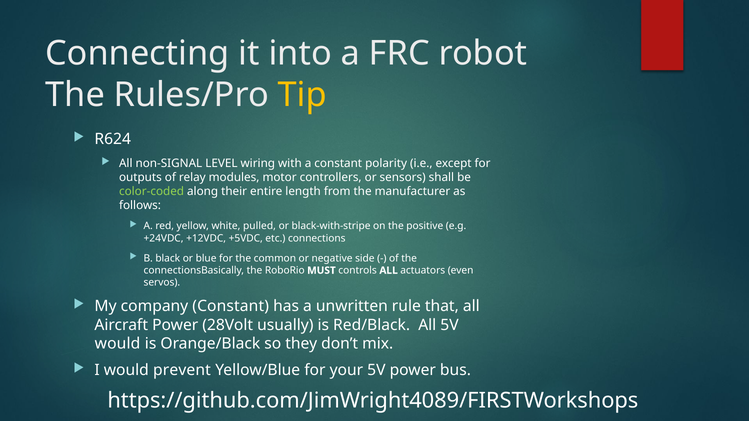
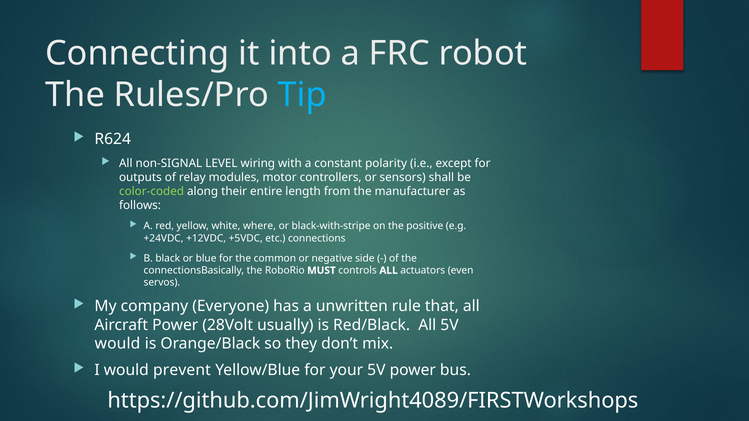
Tip colour: yellow -> light blue (302, 95)
pulled: pulled -> where (259, 226)
company Constant: Constant -> Everyone (231, 306)
